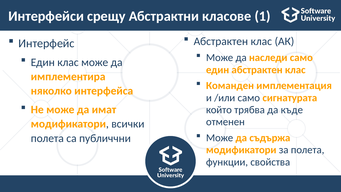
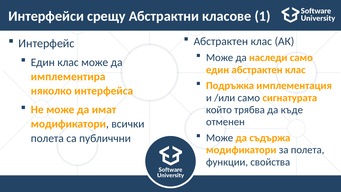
Команден: Команден -> Подръжка (230, 86)
